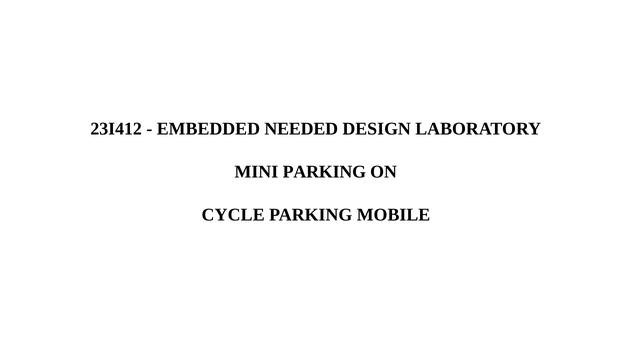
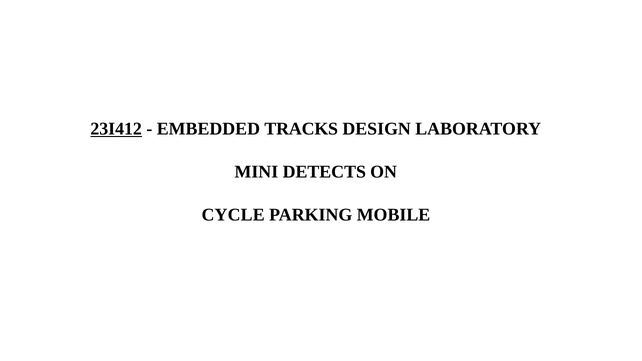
23I412 underline: none -> present (116, 129)
NEEDED: NEEDED -> TRACKS (301, 129)
MINI PARKING: PARKING -> DETECTS (324, 172)
